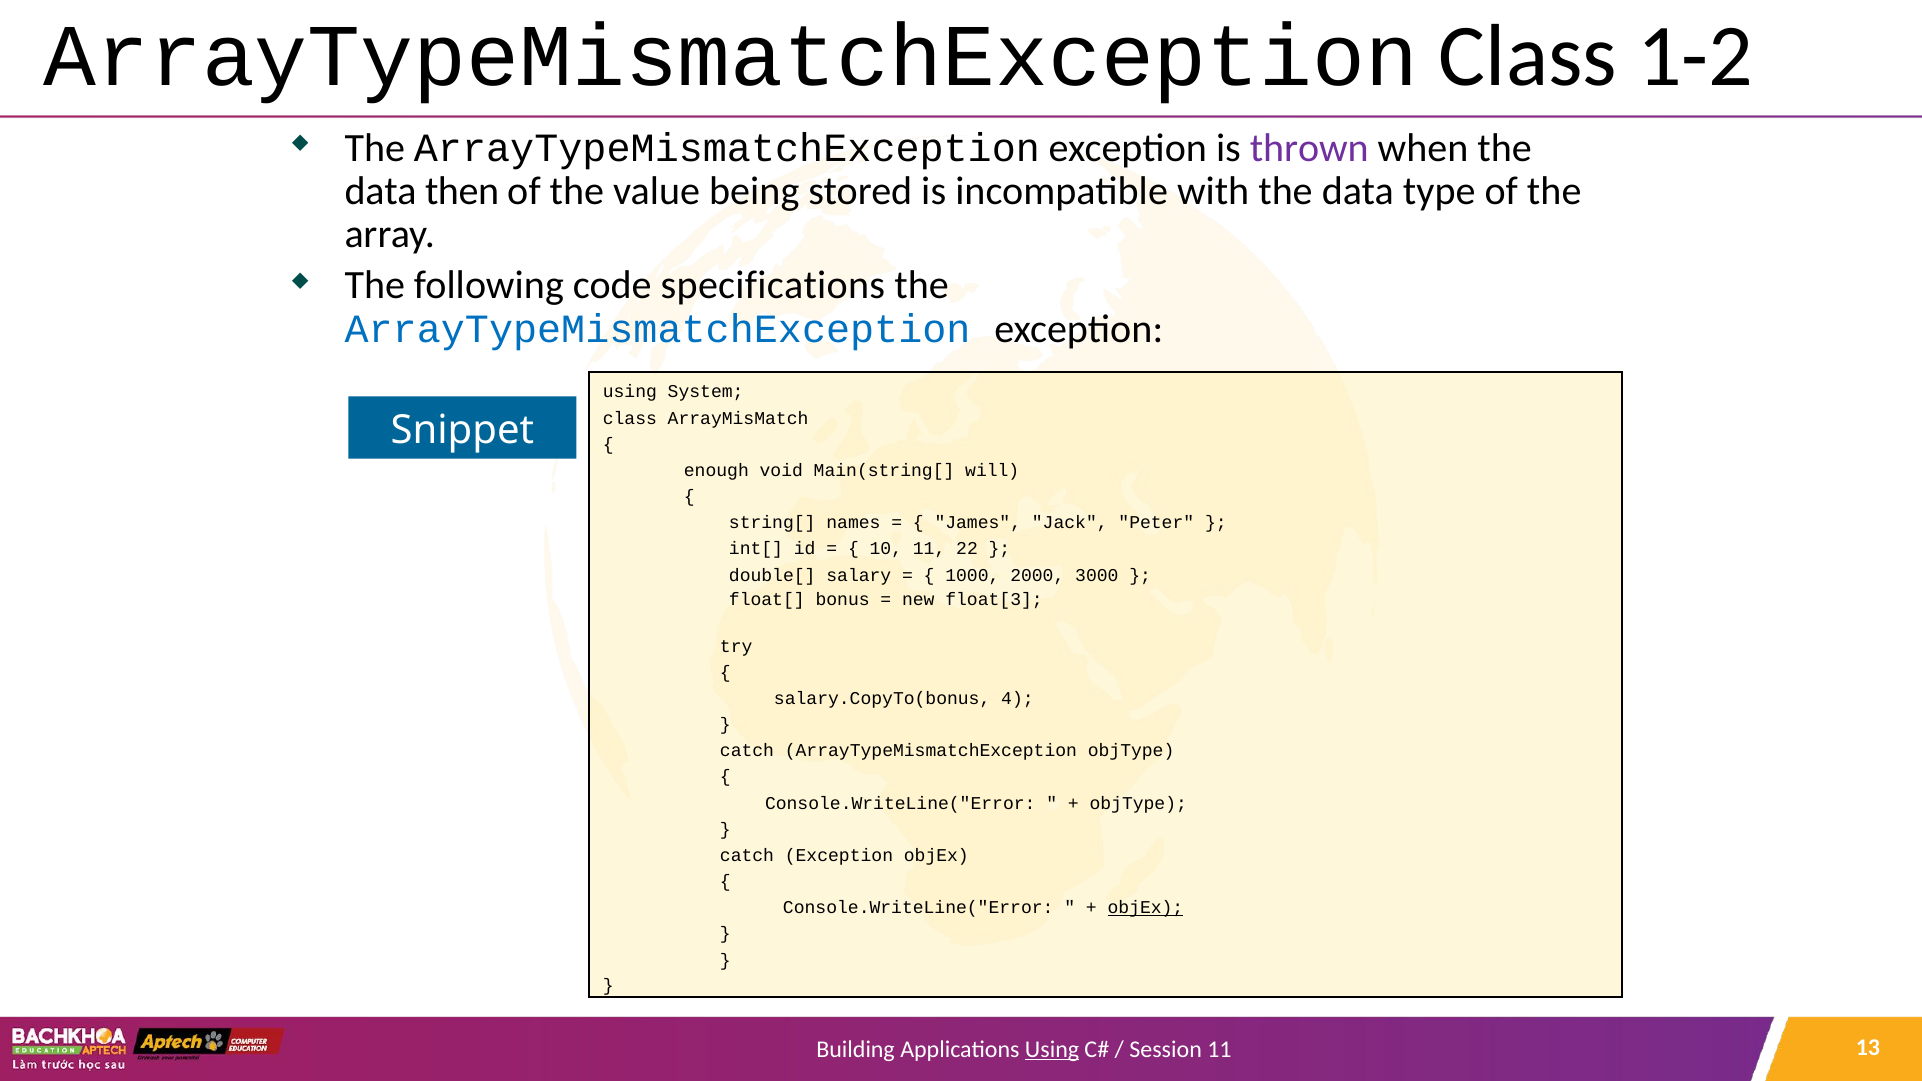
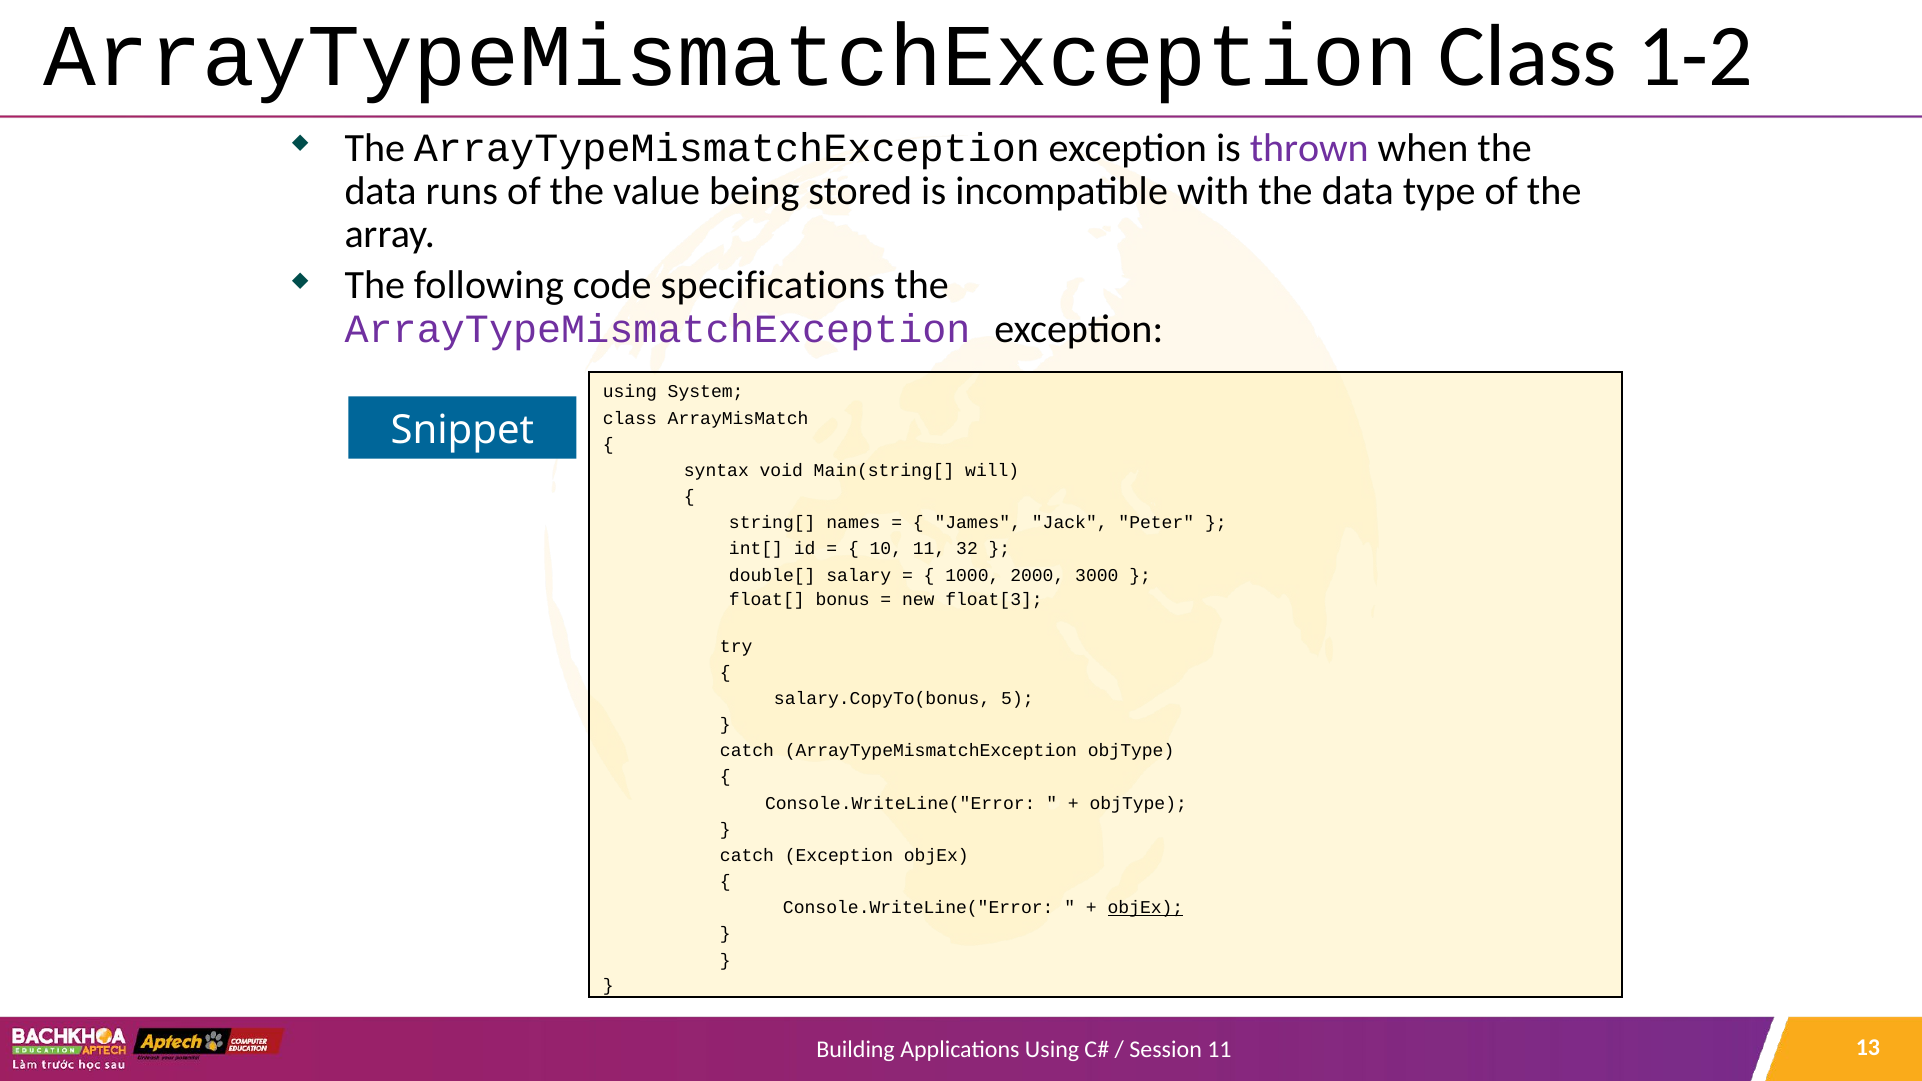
then: then -> runs (462, 191)
ArrayTypeMismatchException colour: blue -> purple (658, 329)
enough: enough -> syntax (716, 471)
22: 22 -> 32 (967, 549)
4: 4 -> 5 (1017, 699)
Using underline: present -> none (1052, 1050)
